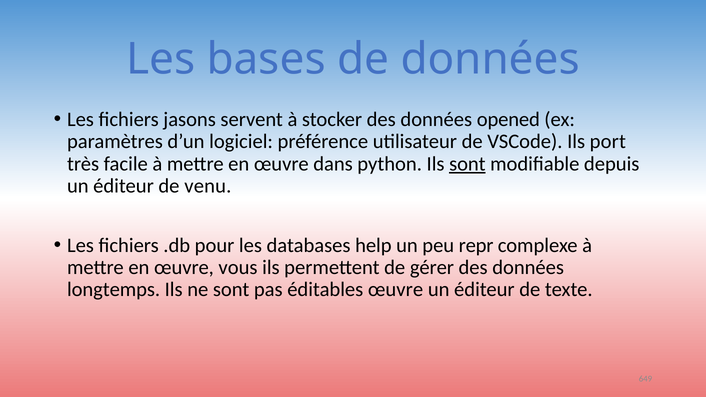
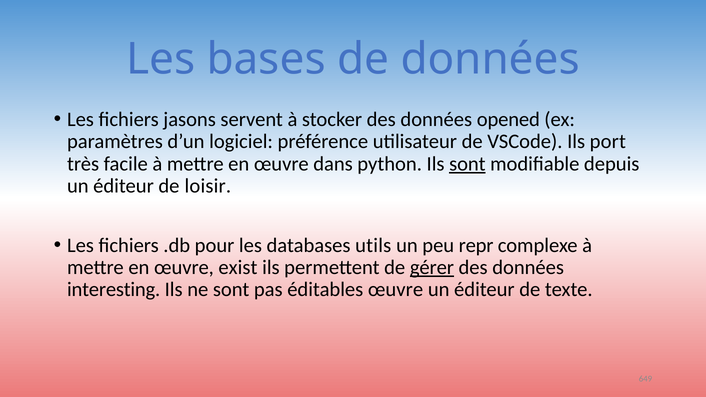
venu: venu -> loisir (208, 186)
help: help -> utils (373, 245)
vous: vous -> exist (238, 268)
gérer underline: none -> present (432, 268)
longtemps: longtemps -> interesting (114, 290)
